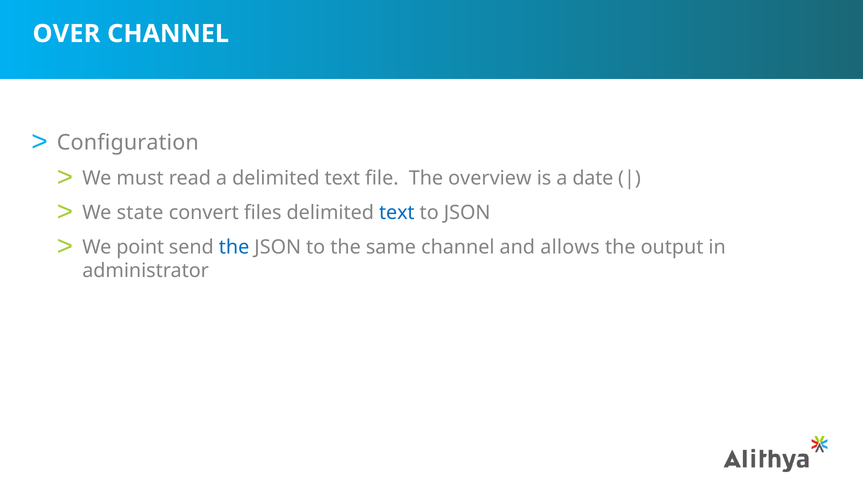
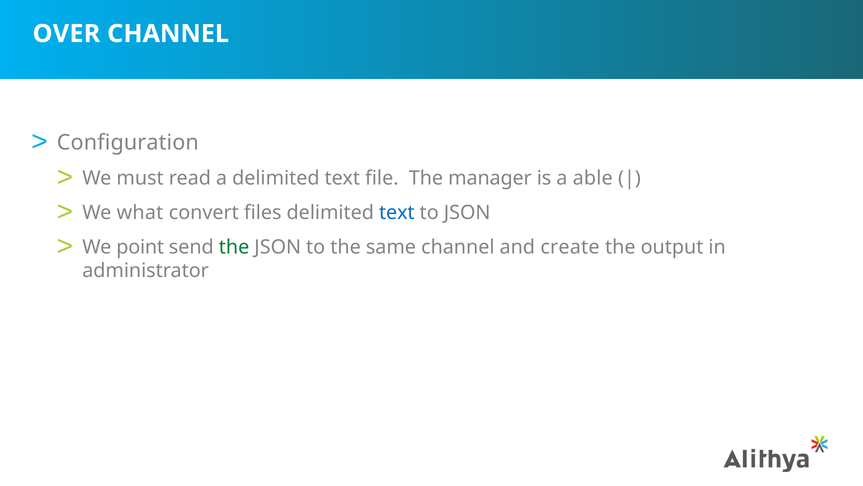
overview: overview -> manager (490, 178)
date: date -> able (593, 178)
state: state -> what (140, 212)
the colour: blue -> green (234, 247)
allows: allows -> create (570, 247)
